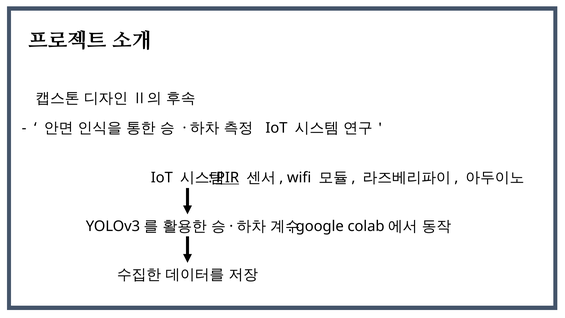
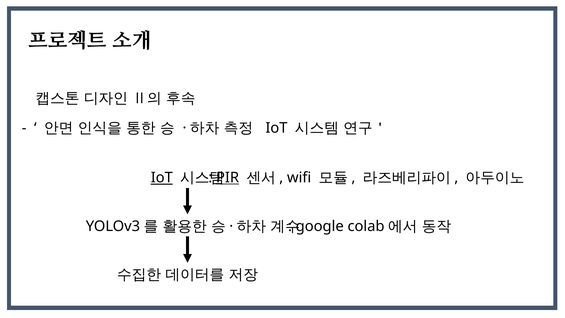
IoT underline: none -> present (162, 178)
